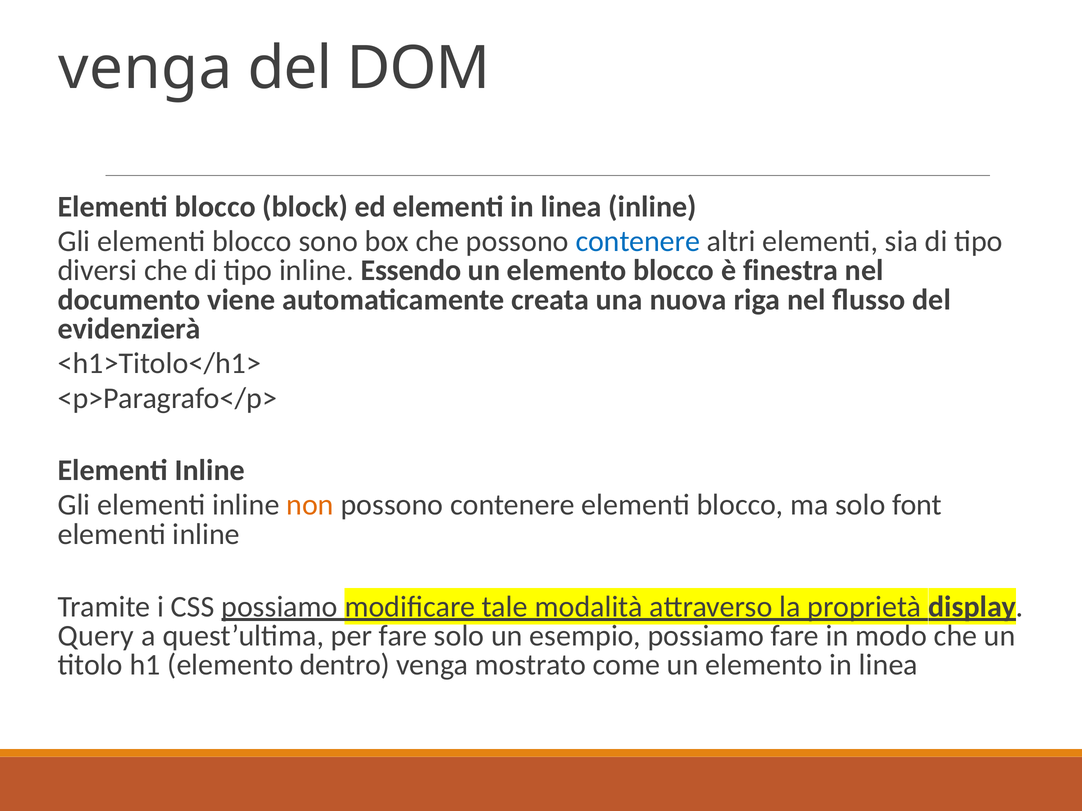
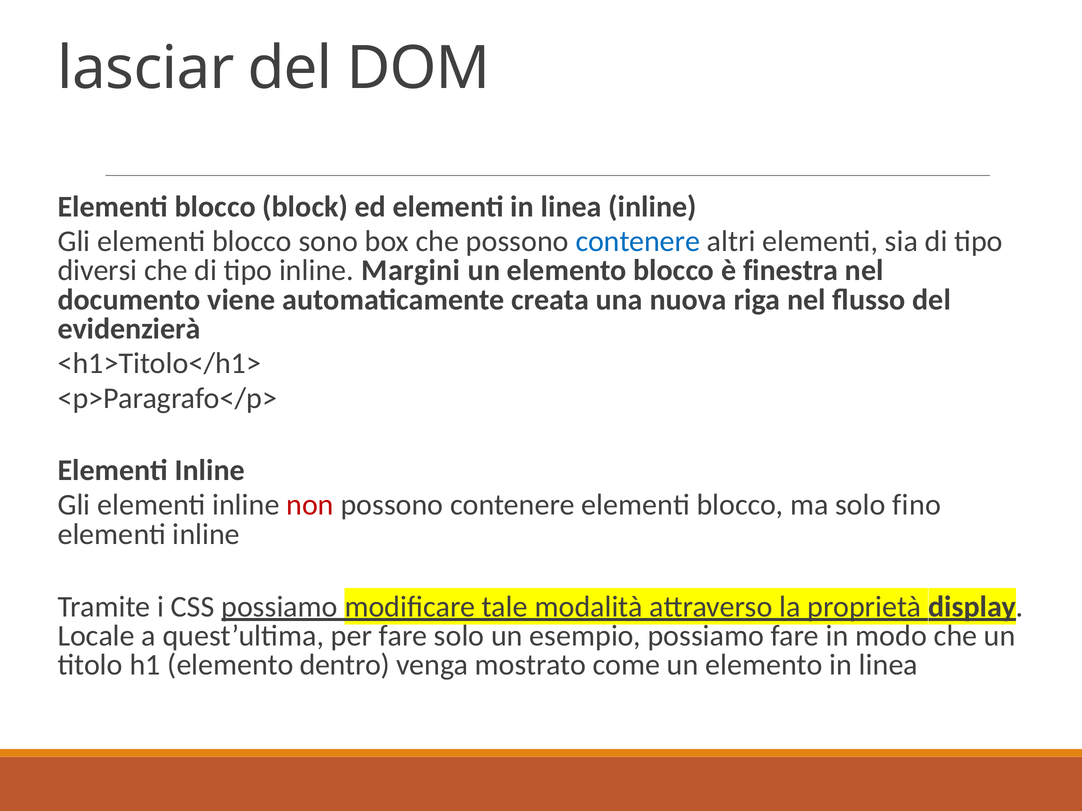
venga: venga -> lasciar (146, 69)
Essendo: Essendo -> Margini (411, 271)
non colour: orange -> red (310, 505)
font: font -> fino (917, 505)
Query: Query -> Locale (96, 636)
